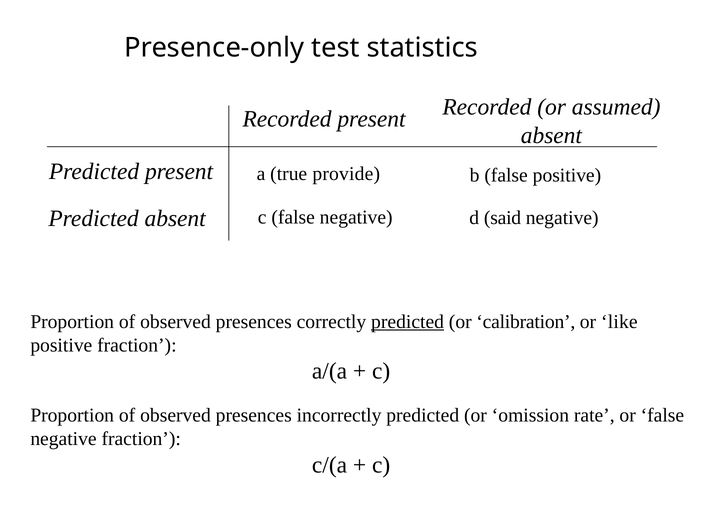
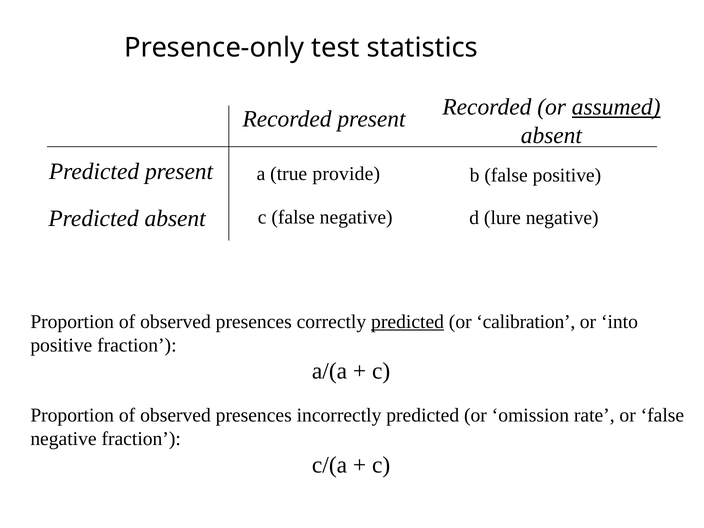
assumed underline: none -> present (616, 107)
said: said -> lure (502, 218)
like: like -> into (619, 322)
